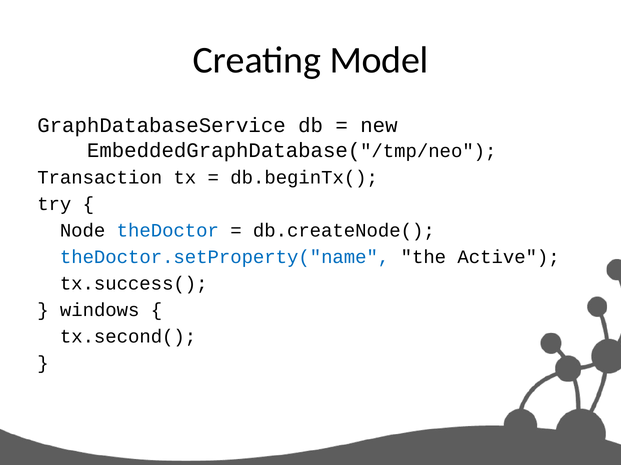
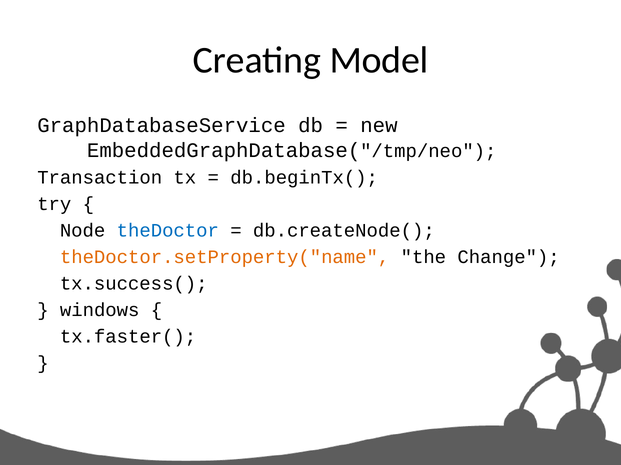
theDoctor.setProperty("name colour: blue -> orange (225, 258)
Active: Active -> Change (509, 258)
tx.second(: tx.second( -> tx.faster( (128, 337)
